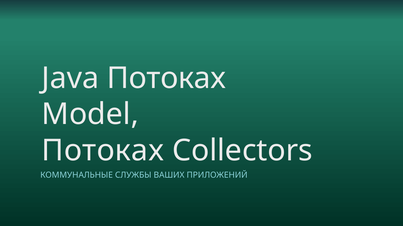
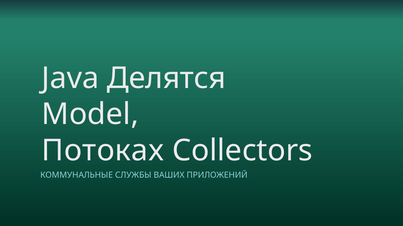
Java Потоках: Потоках -> Делятся (166, 78)
